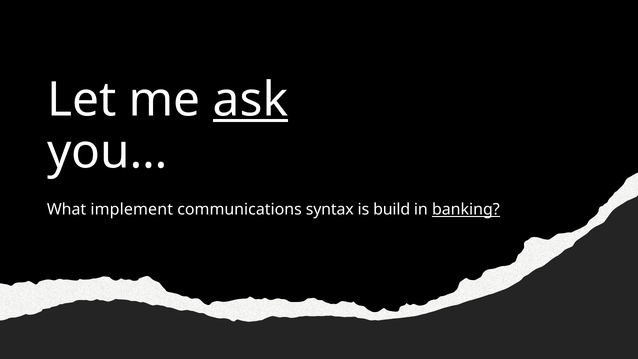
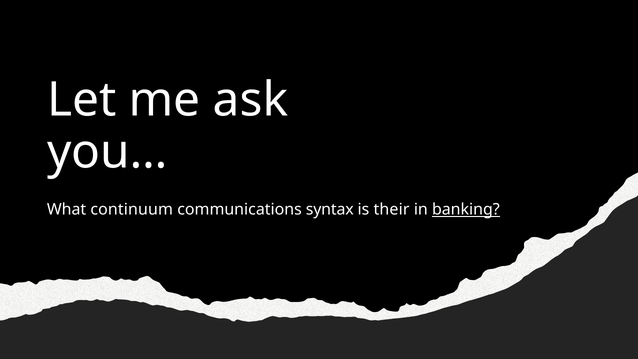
ask underline: present -> none (251, 100)
implement: implement -> continuum (132, 209)
build: build -> their (392, 209)
